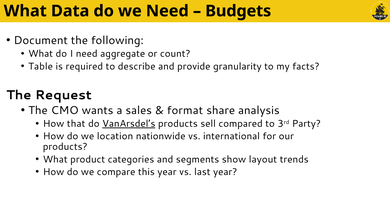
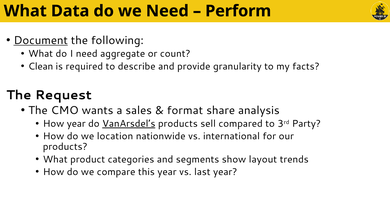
Budgets: Budgets -> Perform (238, 11)
Document underline: none -> present (41, 40)
Table: Table -> Clean (41, 66)
How that: that -> year (76, 124)
